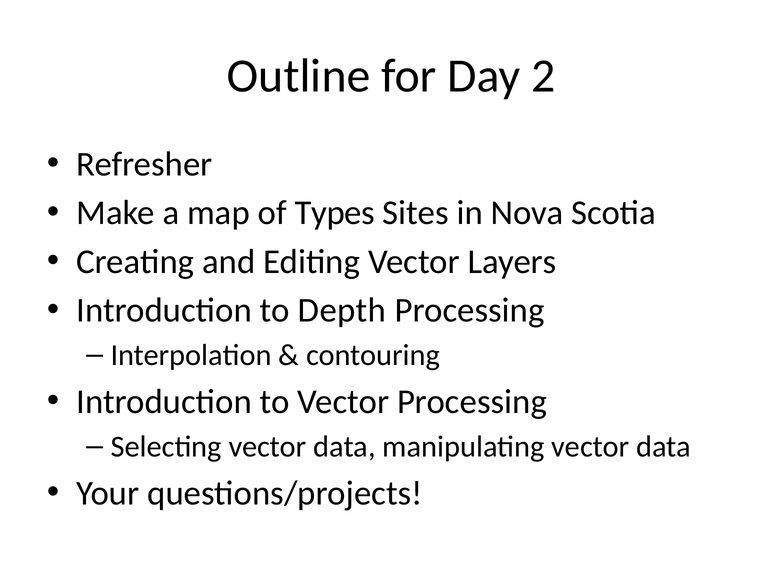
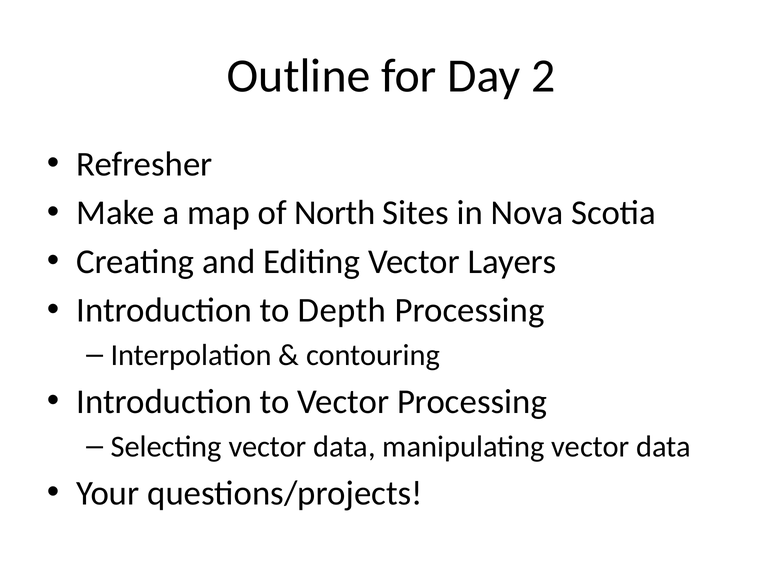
Types: Types -> North (335, 213)
